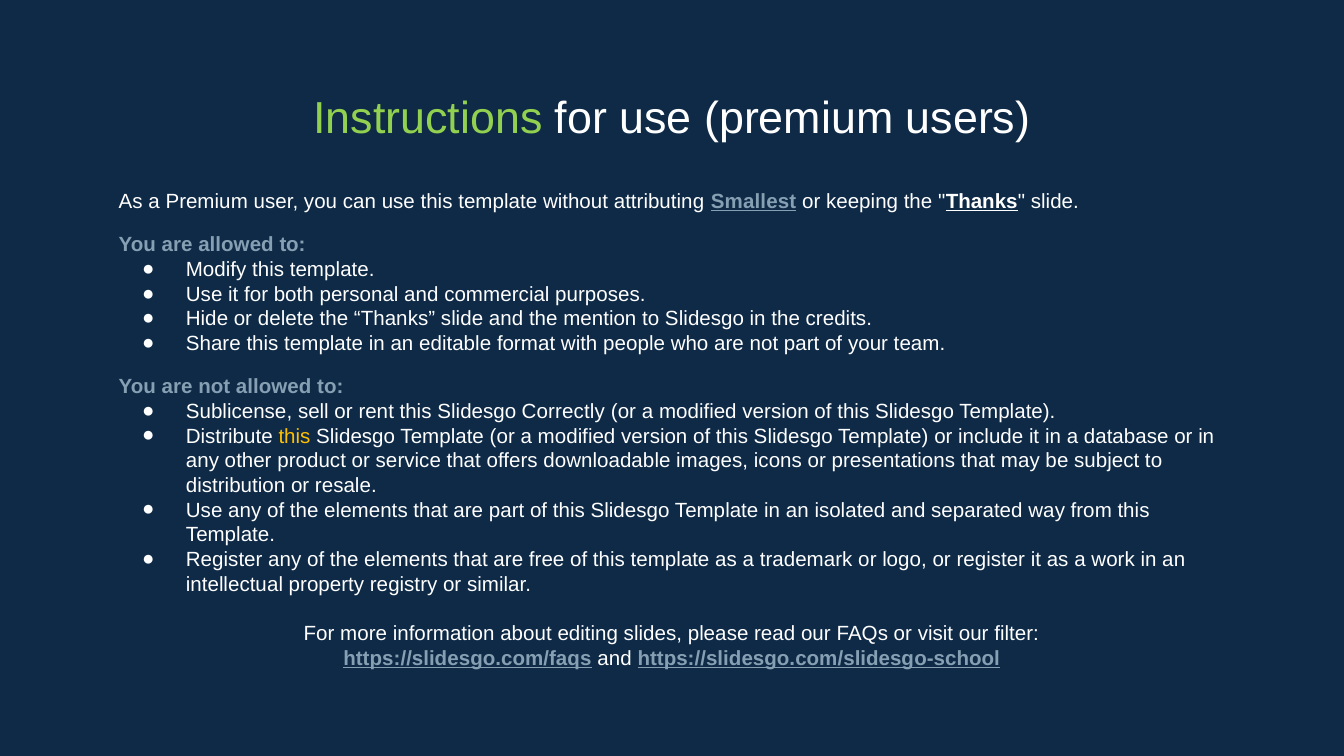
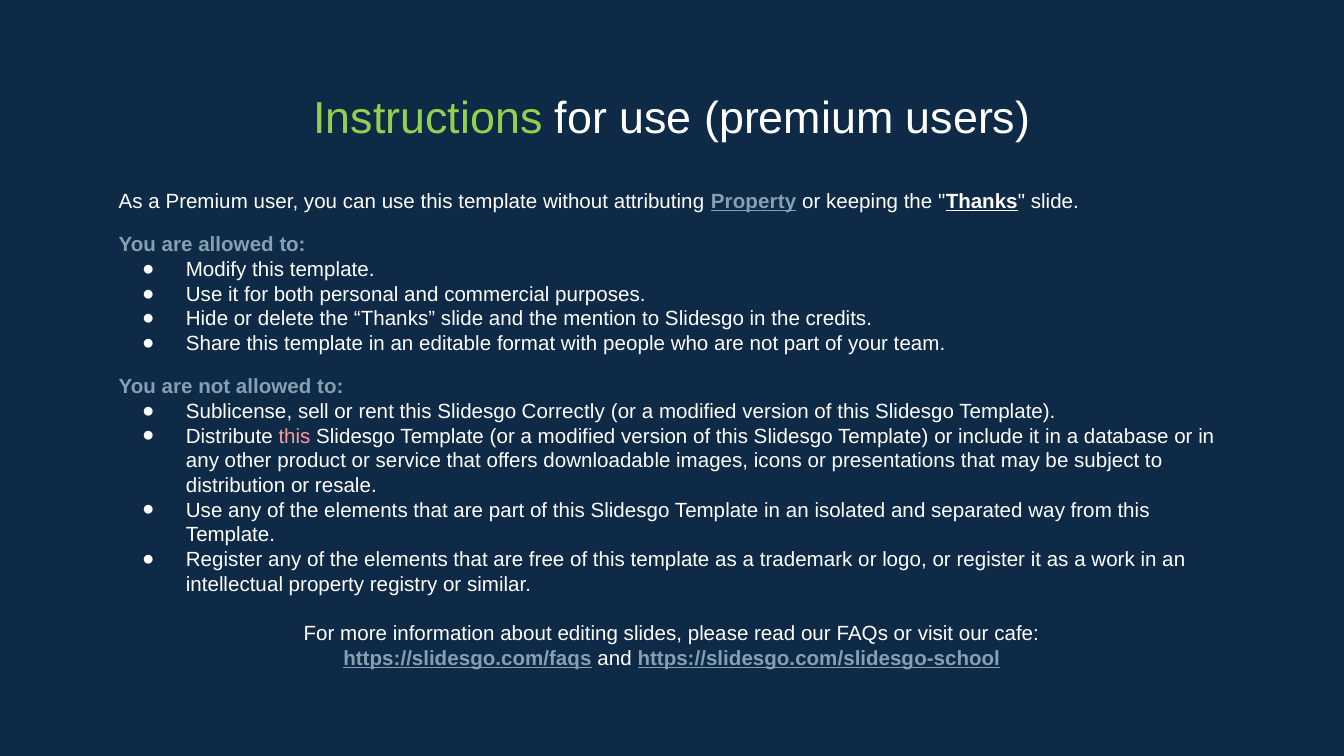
attributing Smallest: Smallest -> Property (754, 202)
this colour: yellow -> pink (294, 436)
filter: filter -> cafe (1017, 634)
